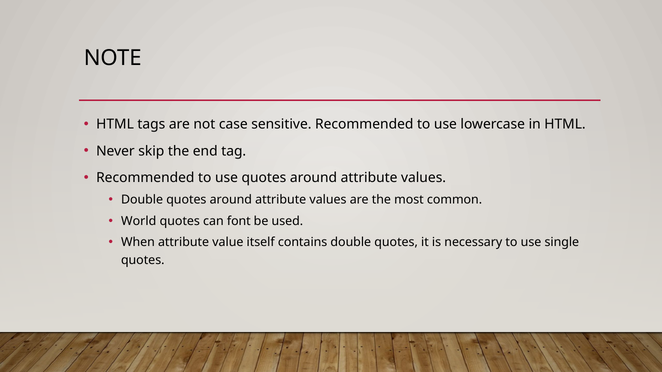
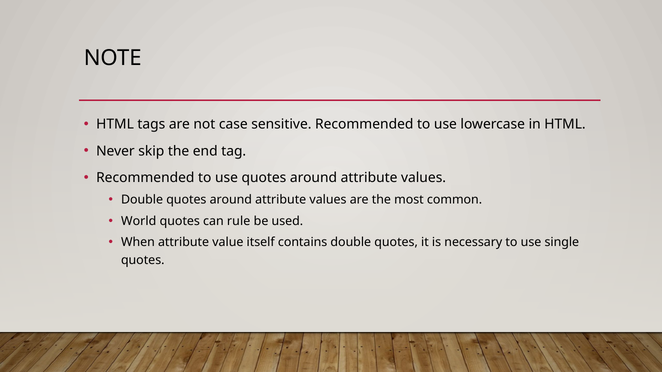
font: font -> rule (239, 221)
